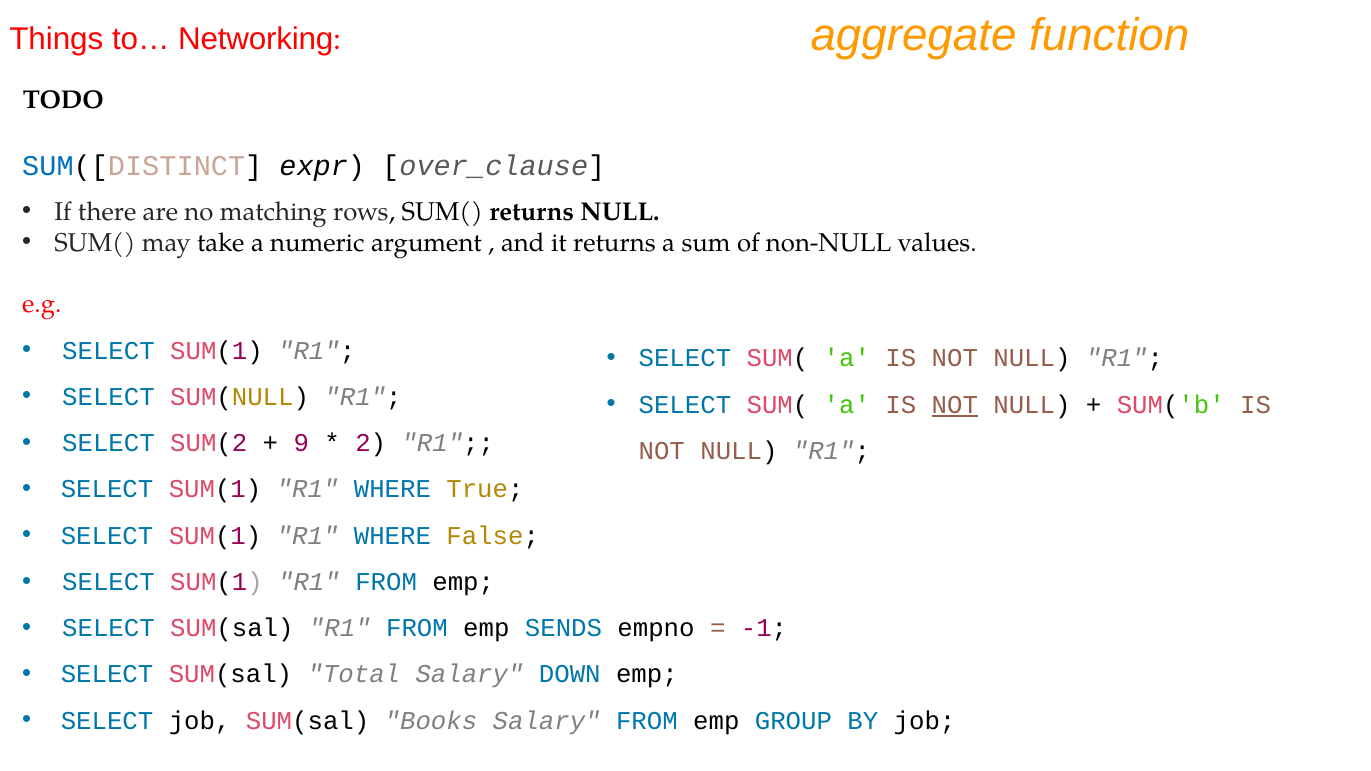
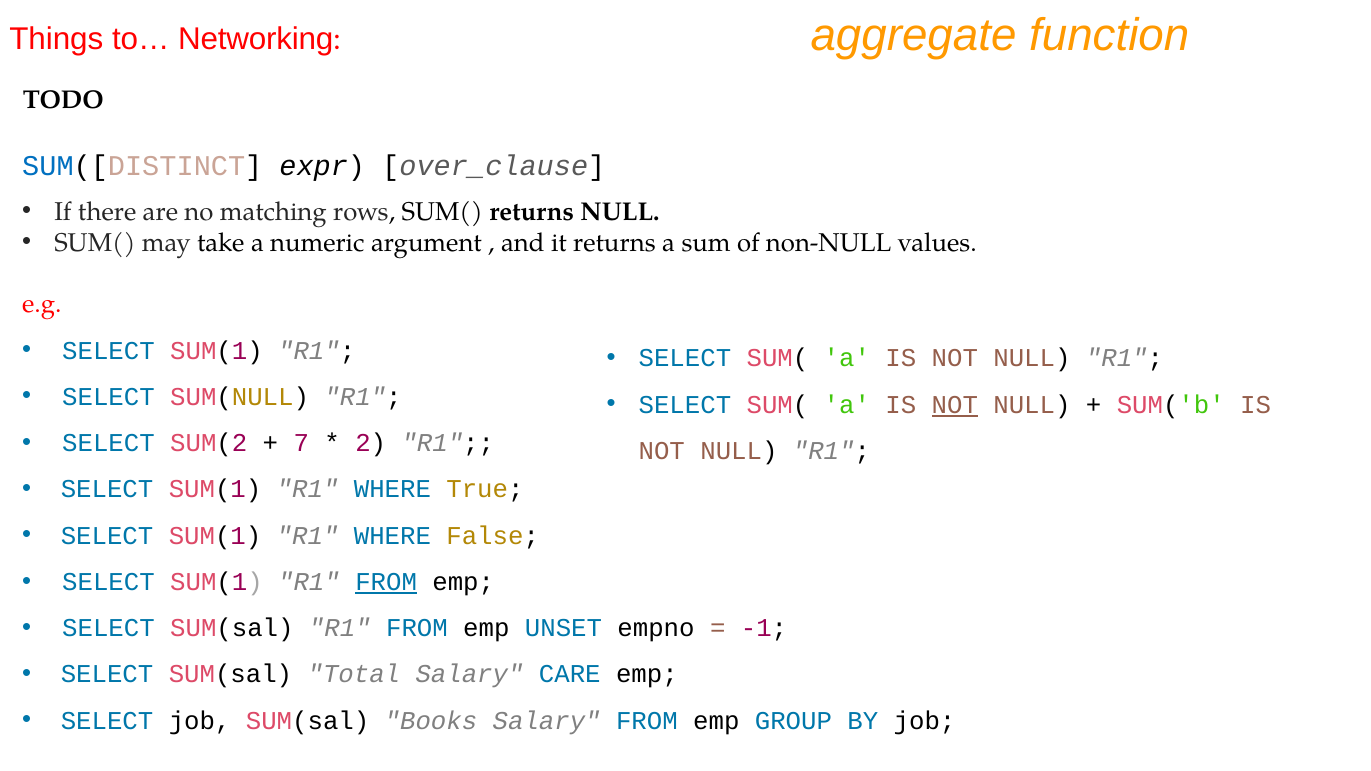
9: 9 -> 7 (301, 443)
FROM underline: none -> present (386, 582)
SENDS: SENDS -> UNSET (563, 628)
DOWN: DOWN -> CARE (570, 675)
